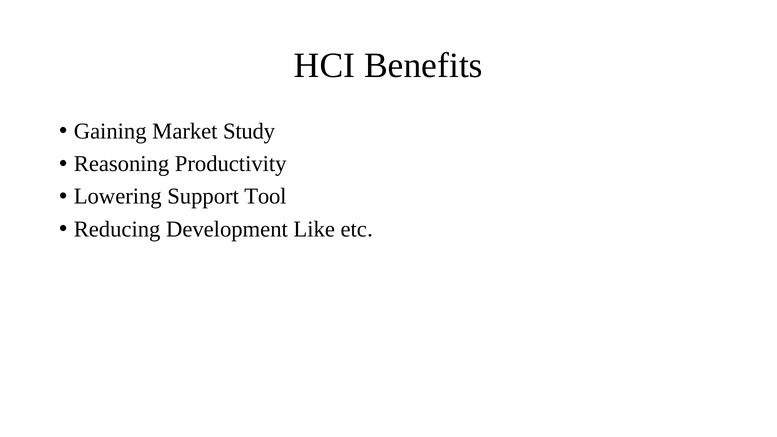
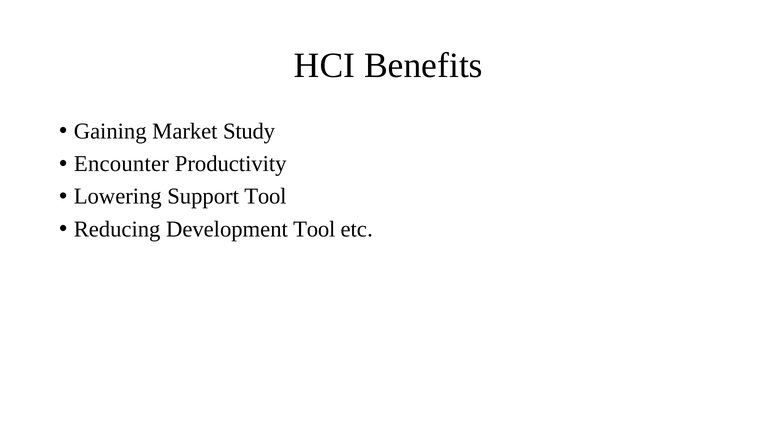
Reasoning: Reasoning -> Encounter (121, 164)
Development Like: Like -> Tool (314, 229)
